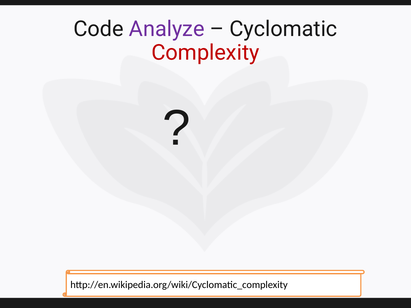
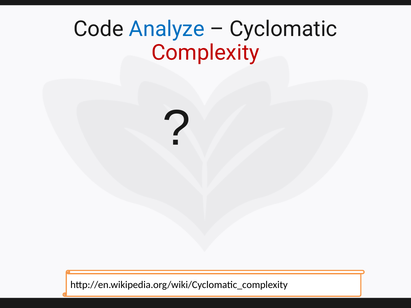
Analyze colour: purple -> blue (167, 29)
